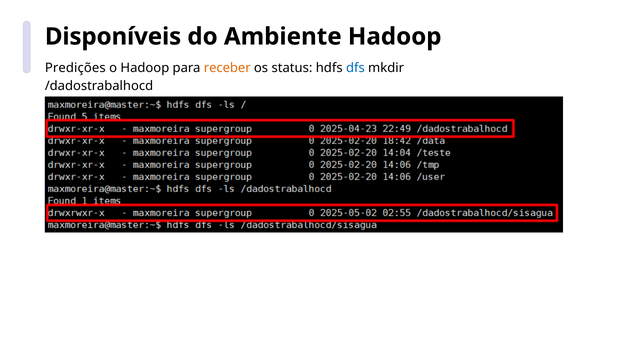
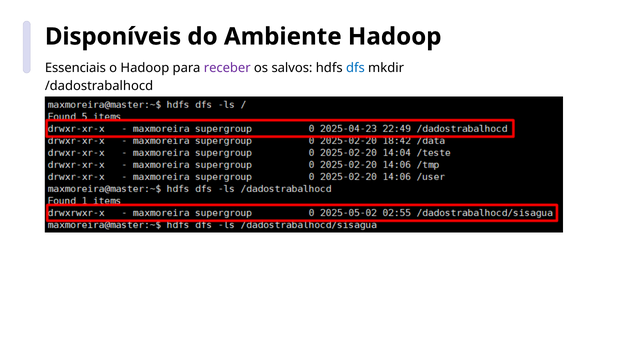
Predições: Predições -> Essenciais (75, 68)
receber colour: orange -> purple (227, 68)
status: status -> salvos (292, 68)
